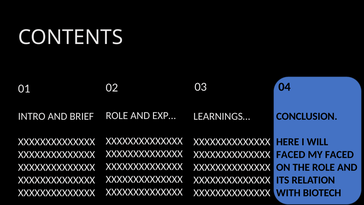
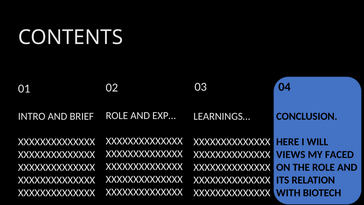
FACED: FACED -> VIEWS (291, 154)
